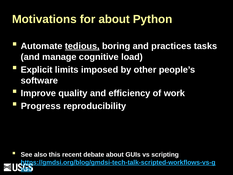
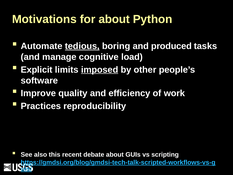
practices: practices -> produced (171, 46)
imposed underline: none -> present (100, 70)
Progress: Progress -> Practices (41, 106)
